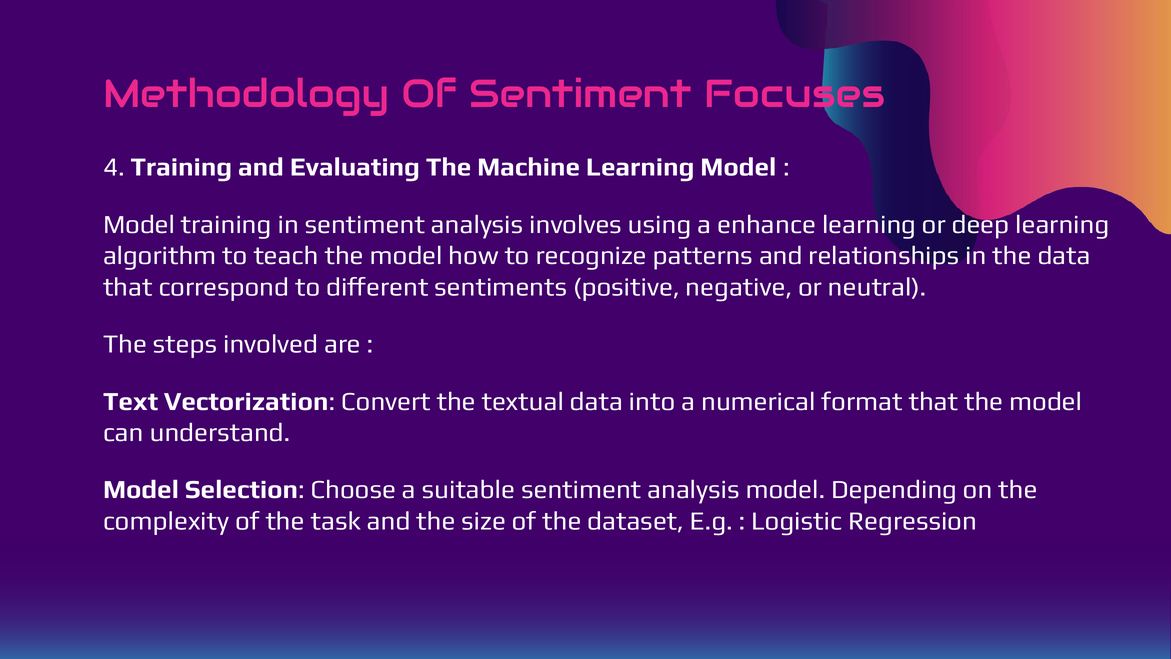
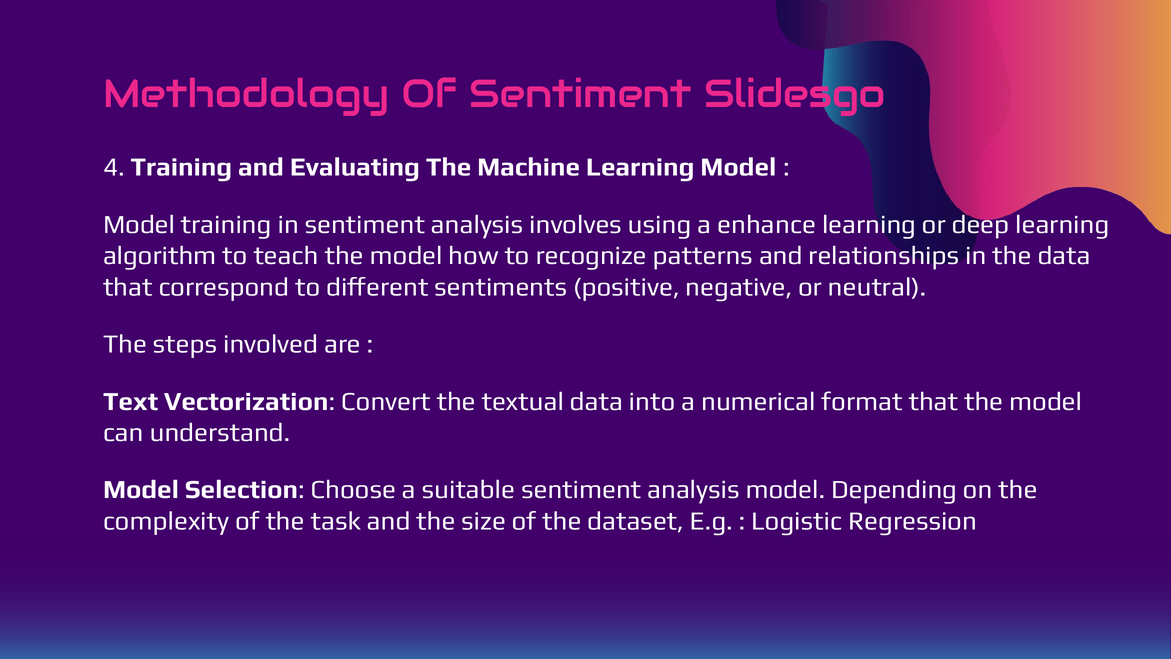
Focuses: Focuses -> Slidesgo (795, 94)
